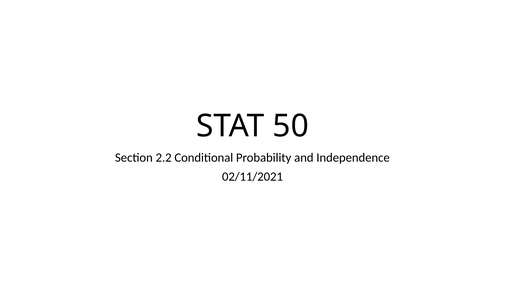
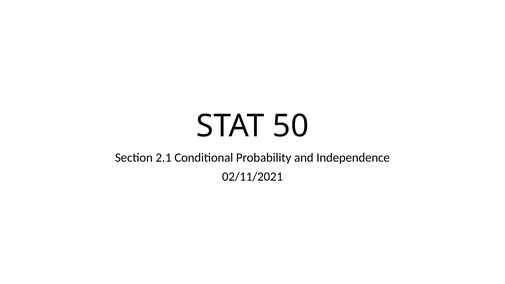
2.2: 2.2 -> 2.1 (164, 158)
